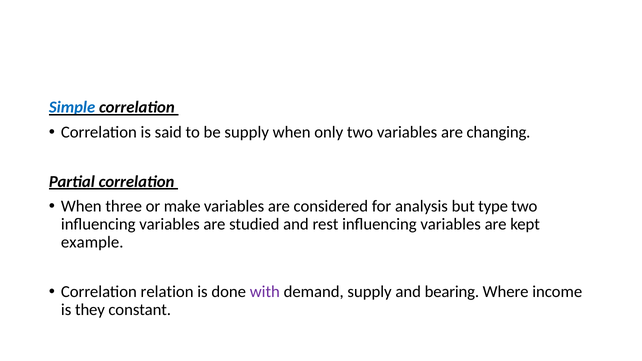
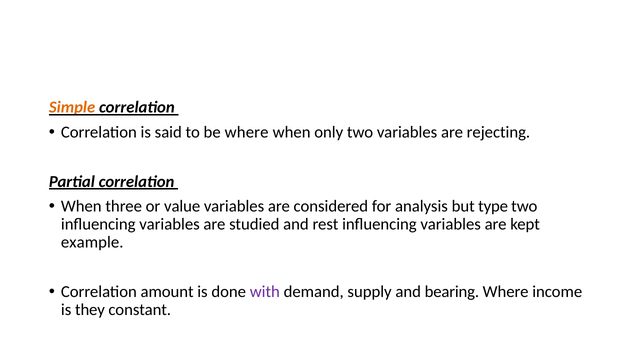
Simple colour: blue -> orange (72, 107)
be supply: supply -> where (247, 132)
changing: changing -> rejecting (498, 132)
make: make -> value (182, 206)
relation: relation -> amount (167, 292)
